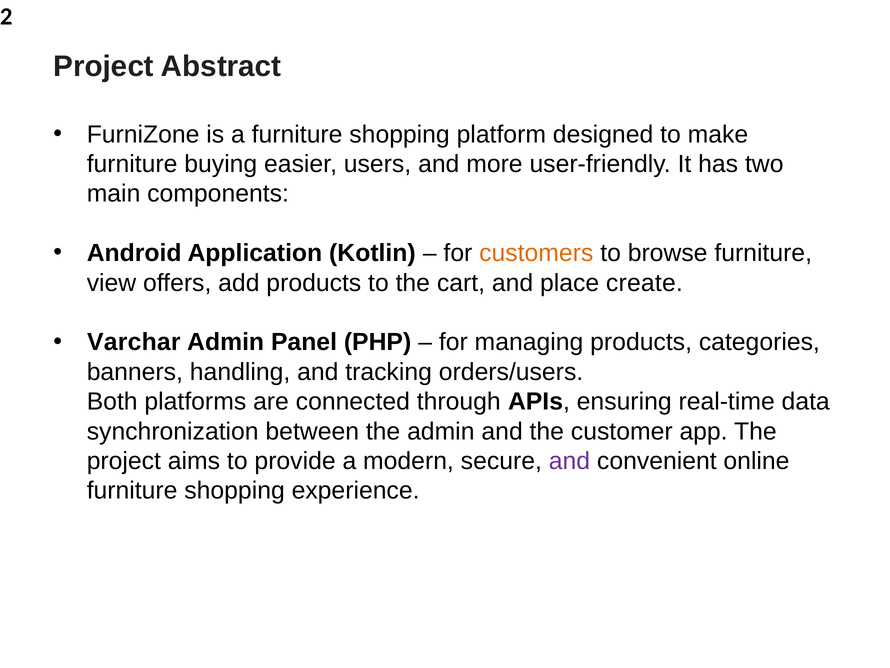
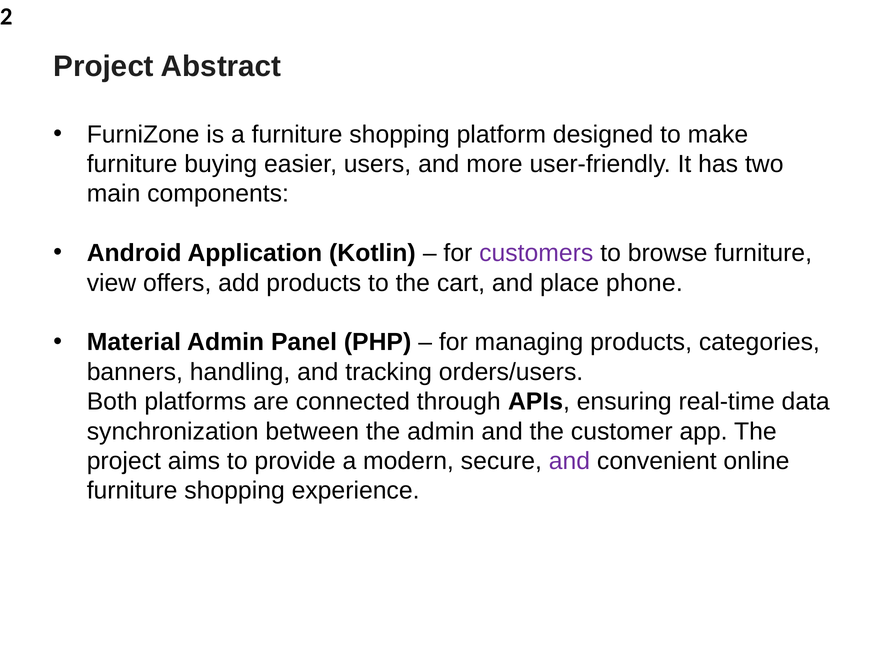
customers colour: orange -> purple (536, 253)
create: create -> phone (644, 283)
Varchar: Varchar -> Material (134, 342)
